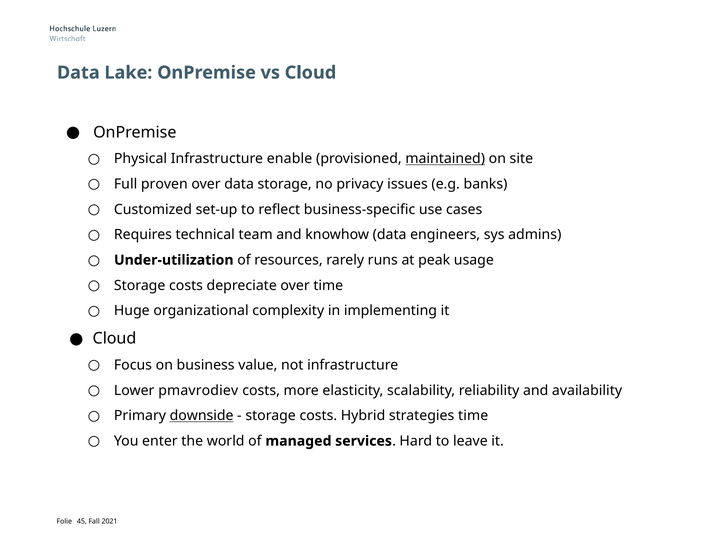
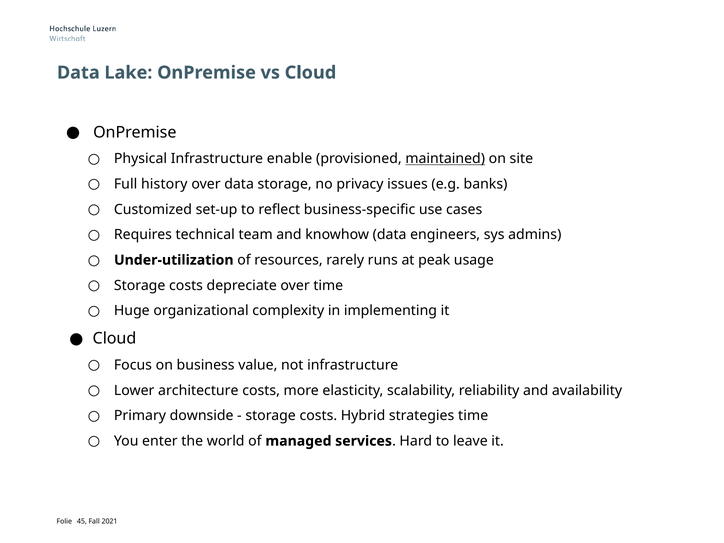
proven: proven -> history (164, 184)
pmavrodiev: pmavrodiev -> architecture (198, 390)
downside underline: present -> none (202, 416)
